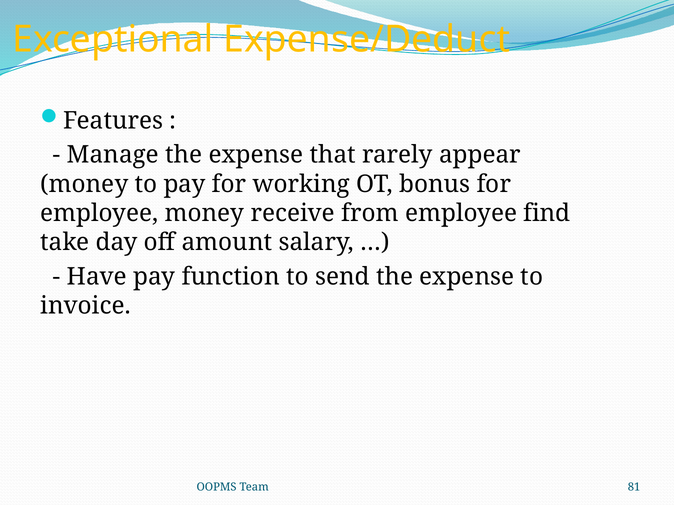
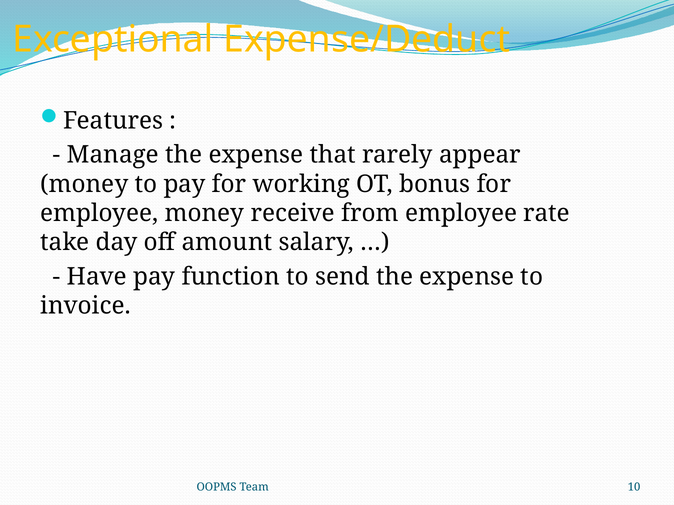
find: find -> rate (547, 213)
81: 81 -> 10 (634, 488)
